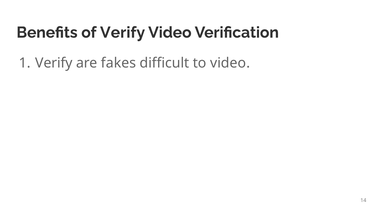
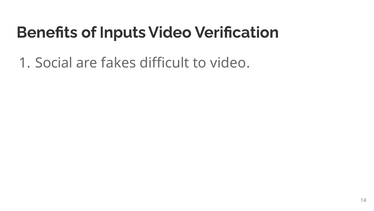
of Verify: Verify -> Inputs (123, 32)
Verify: Verify -> Social (54, 63)
